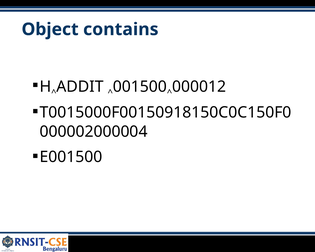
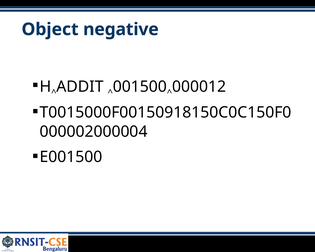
contains: contains -> negative (121, 29)
